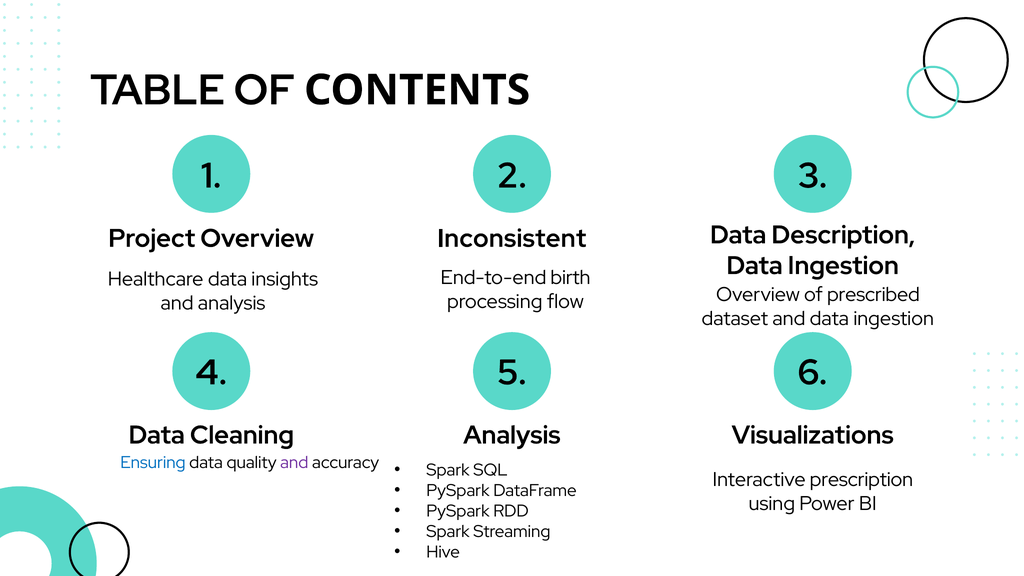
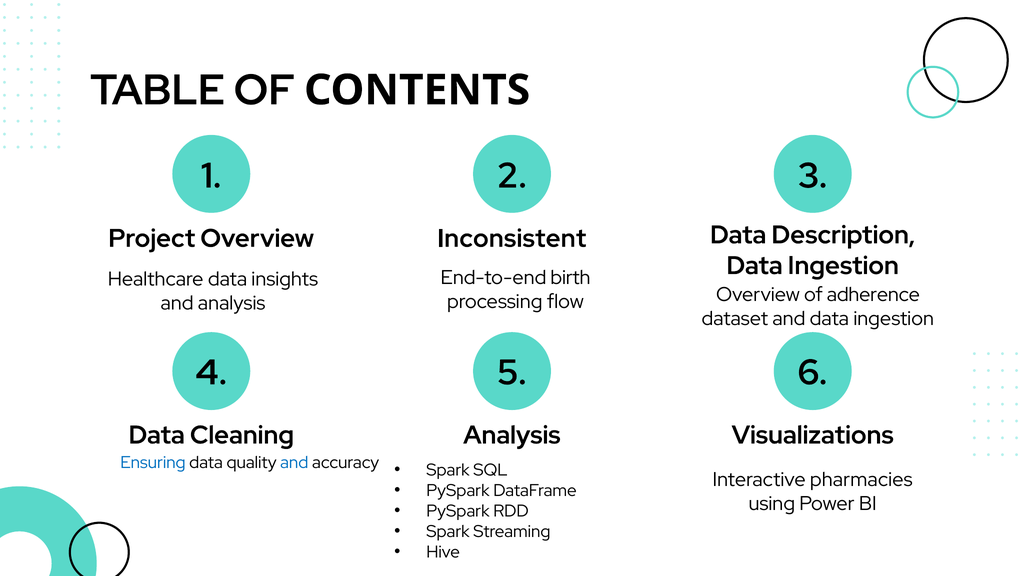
prescribed: prescribed -> adherence (873, 295)
and colour: purple -> blue (294, 463)
prescription: prescription -> pharmacies (861, 480)
